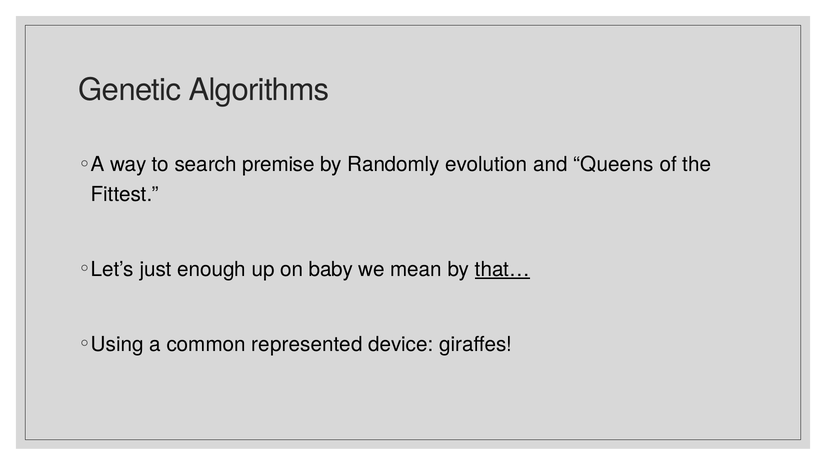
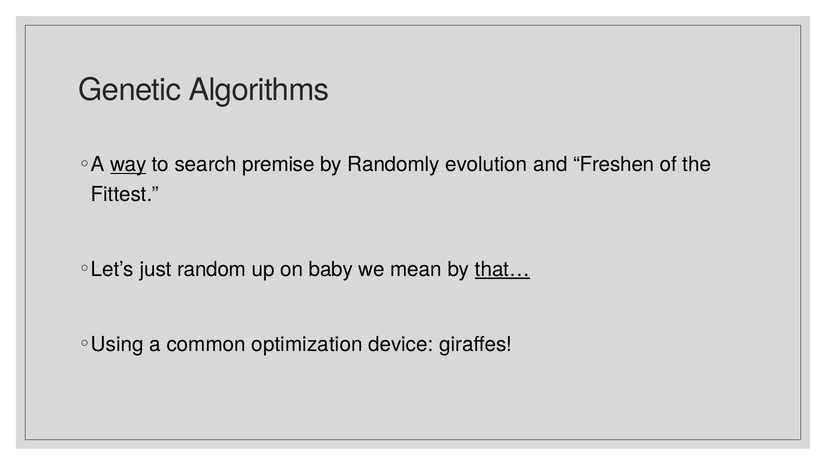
way underline: none -> present (128, 164)
Queens: Queens -> Freshen (614, 164)
enough: enough -> random (212, 269)
represented: represented -> optimization (307, 344)
